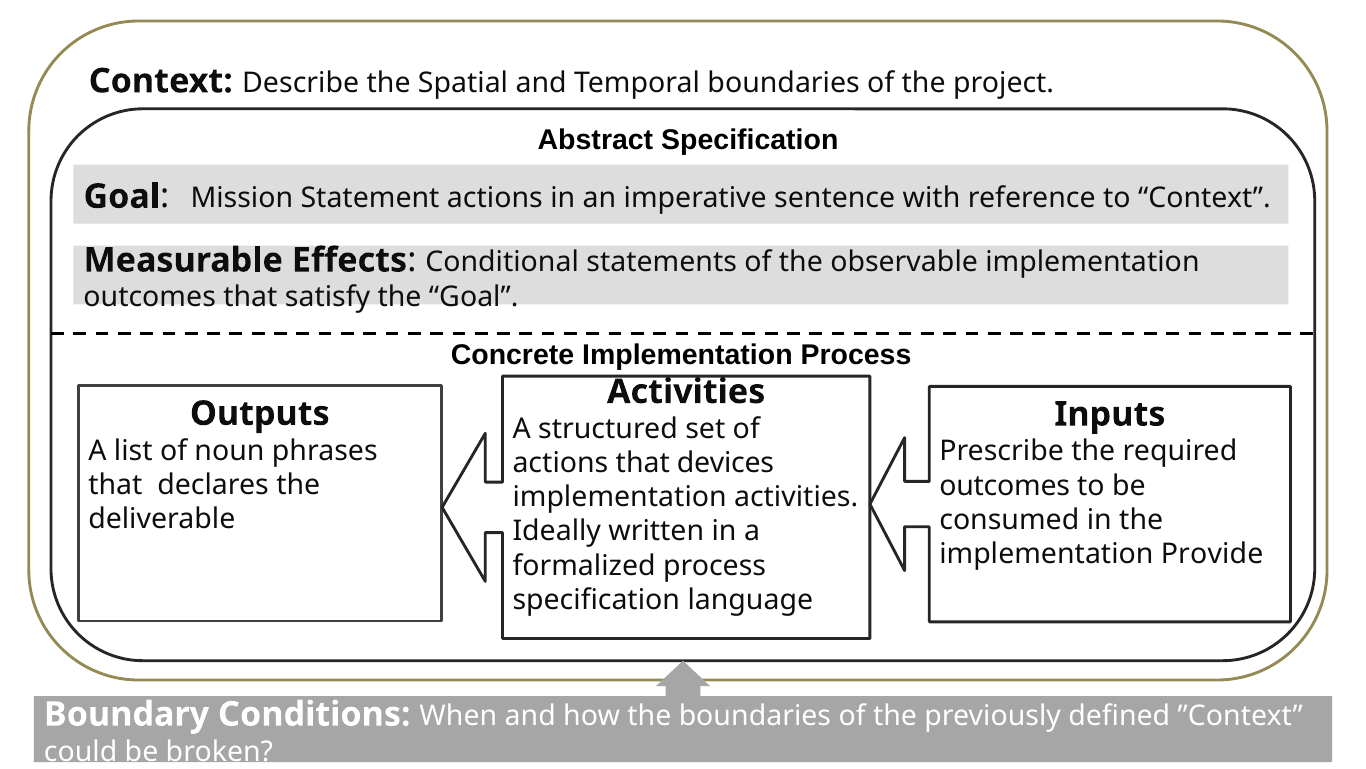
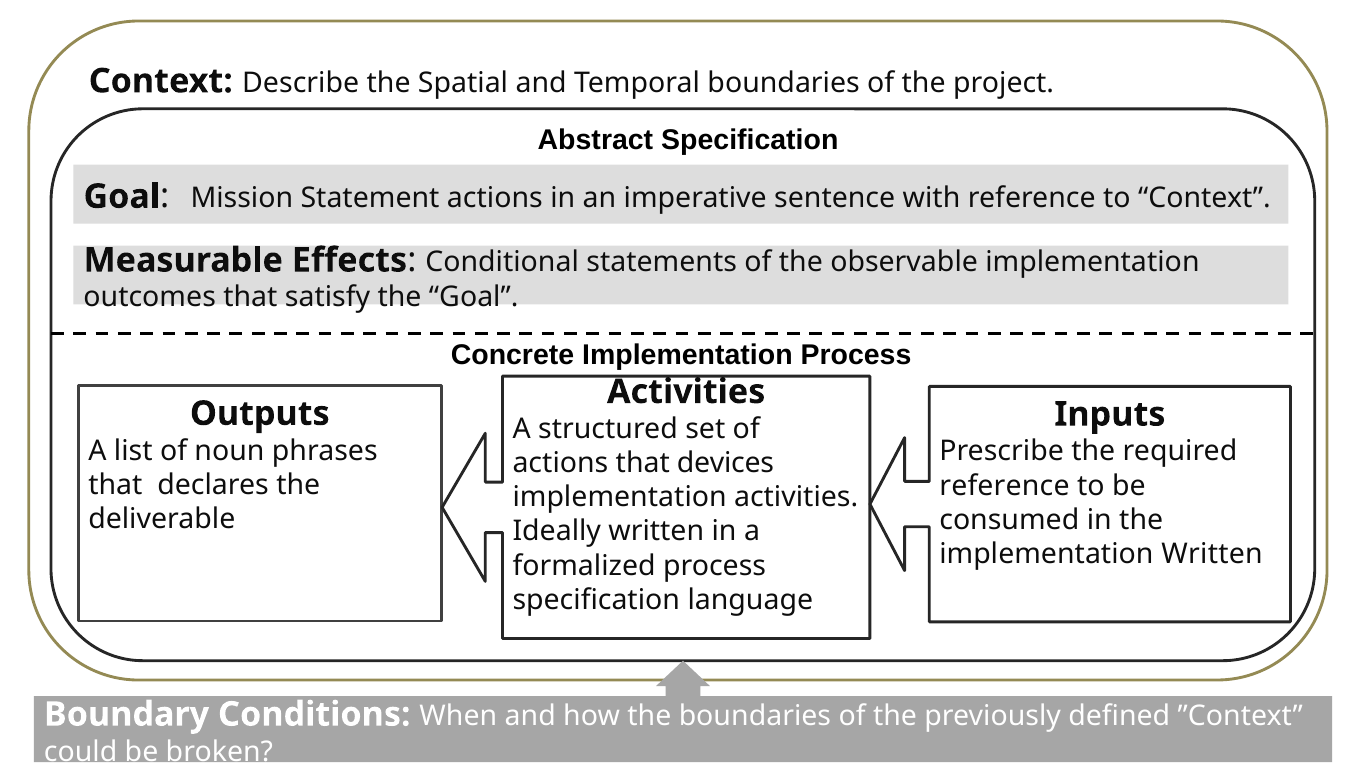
outcomes: outcomes -> reference (1004, 485)
implementation Provide: Provide -> Written (1212, 554)
